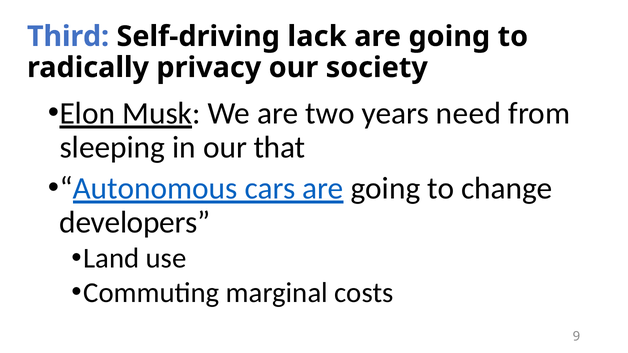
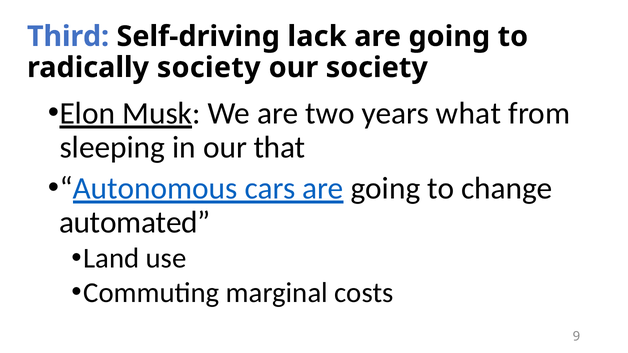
radically privacy: privacy -> society (209, 68)
need: need -> what (468, 114)
developers: developers -> automated (135, 223)
